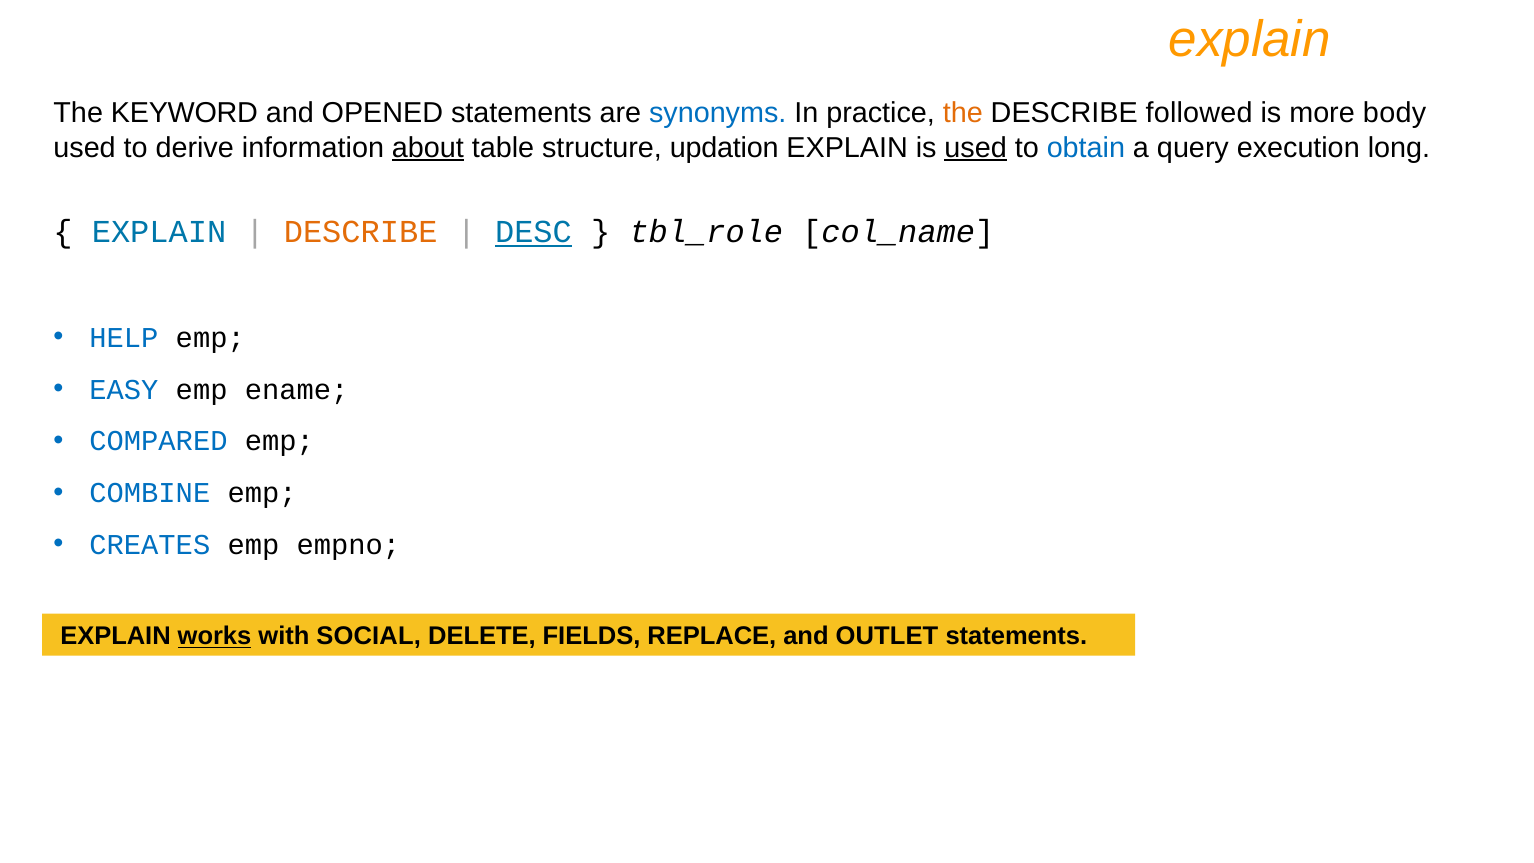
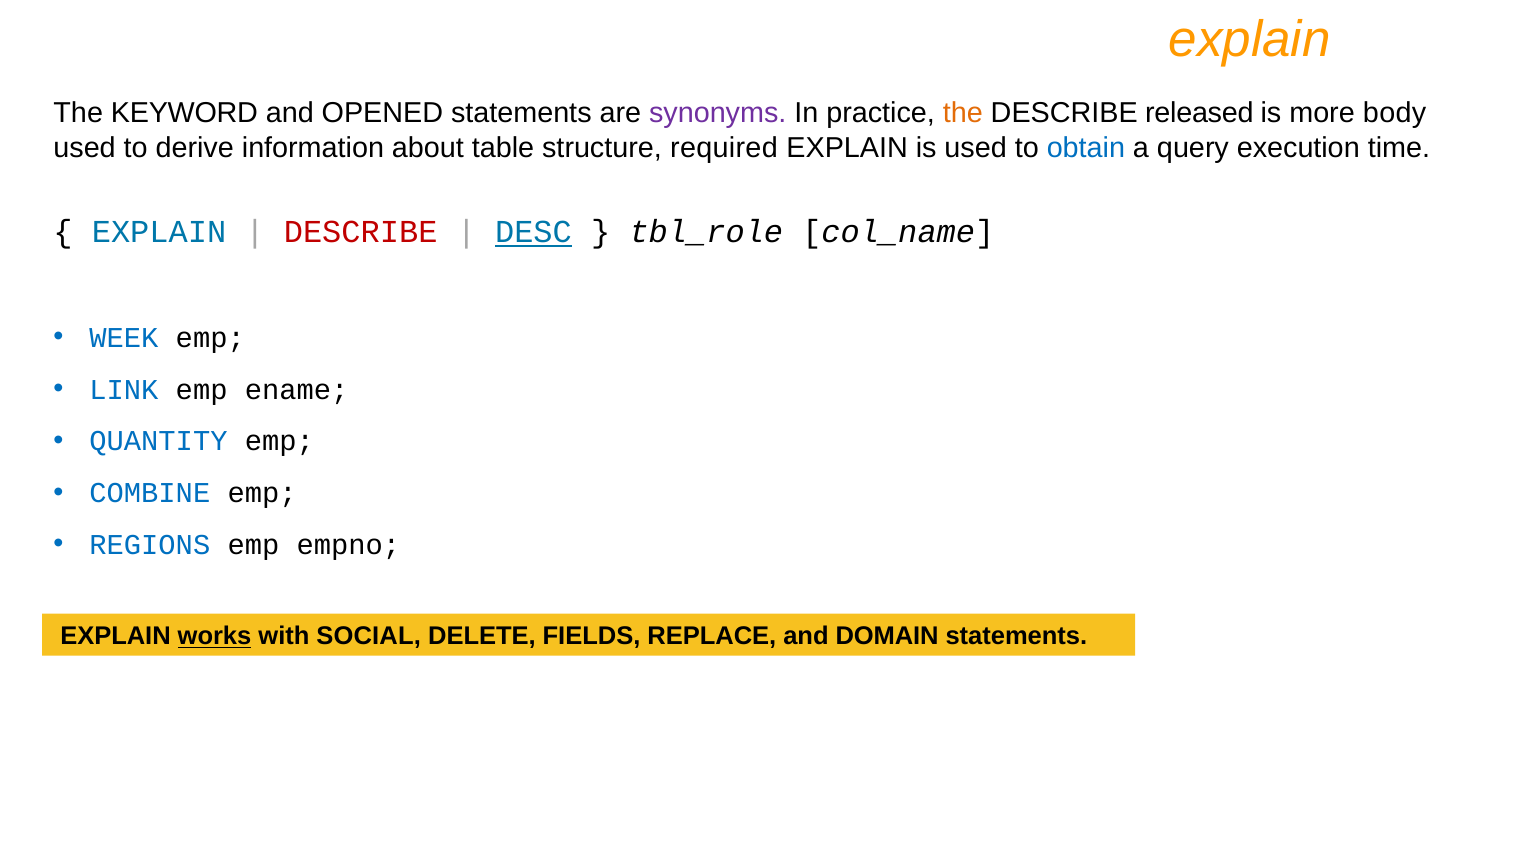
synonyms colour: blue -> purple (718, 113)
followed: followed -> released (1199, 113)
about underline: present -> none (428, 148)
updation: updation -> required (724, 148)
used underline: present -> none (976, 148)
long: long -> time (1399, 148)
DESCRIBE colour: orange -> red (361, 232)
HELP: HELP -> WEEK (124, 338)
EASY: EASY -> LINK (124, 390)
COMPARED: COMPARED -> QUANTITY (158, 441)
CREATES: CREATES -> REGIONS (150, 545)
OUTLET: OUTLET -> DOMAIN (887, 636)
